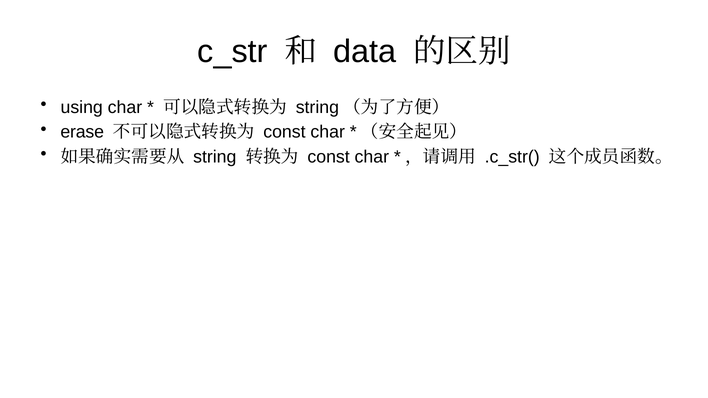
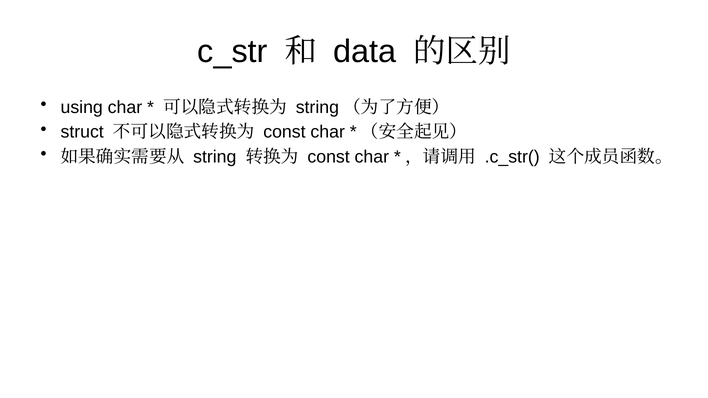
erase: erase -> struct (82, 132)
